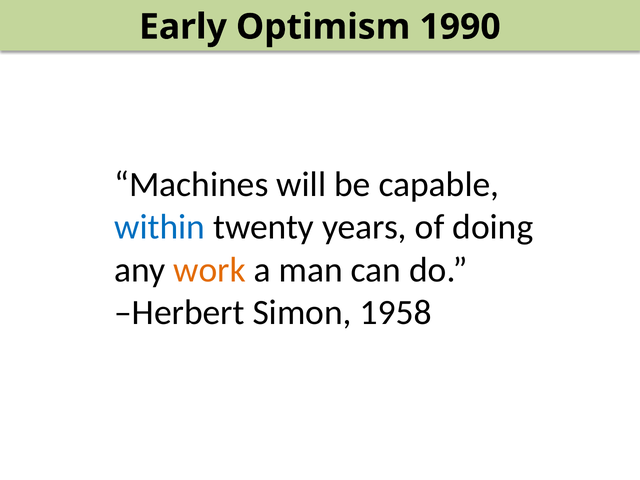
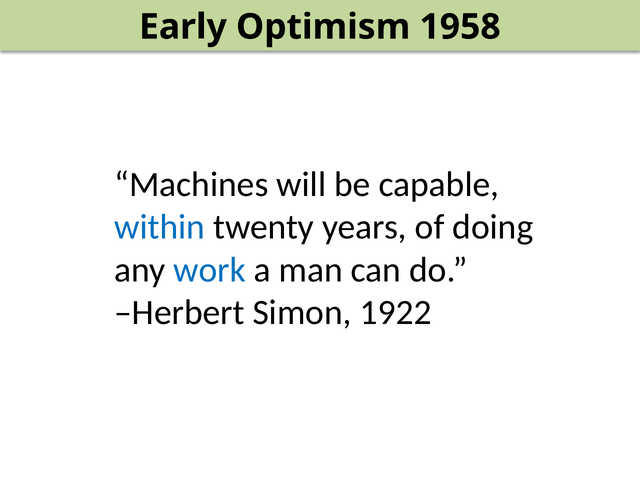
1990: 1990 -> 1958 (460, 27)
work colour: orange -> blue (210, 270)
1958: 1958 -> 1922 (396, 312)
